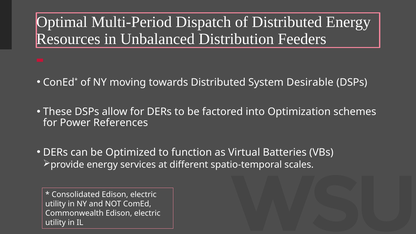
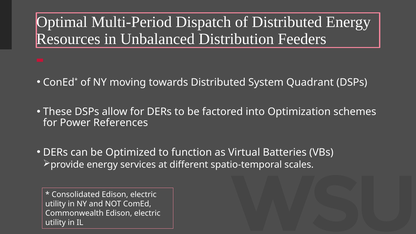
Desirable: Desirable -> Quadrant (310, 82)
